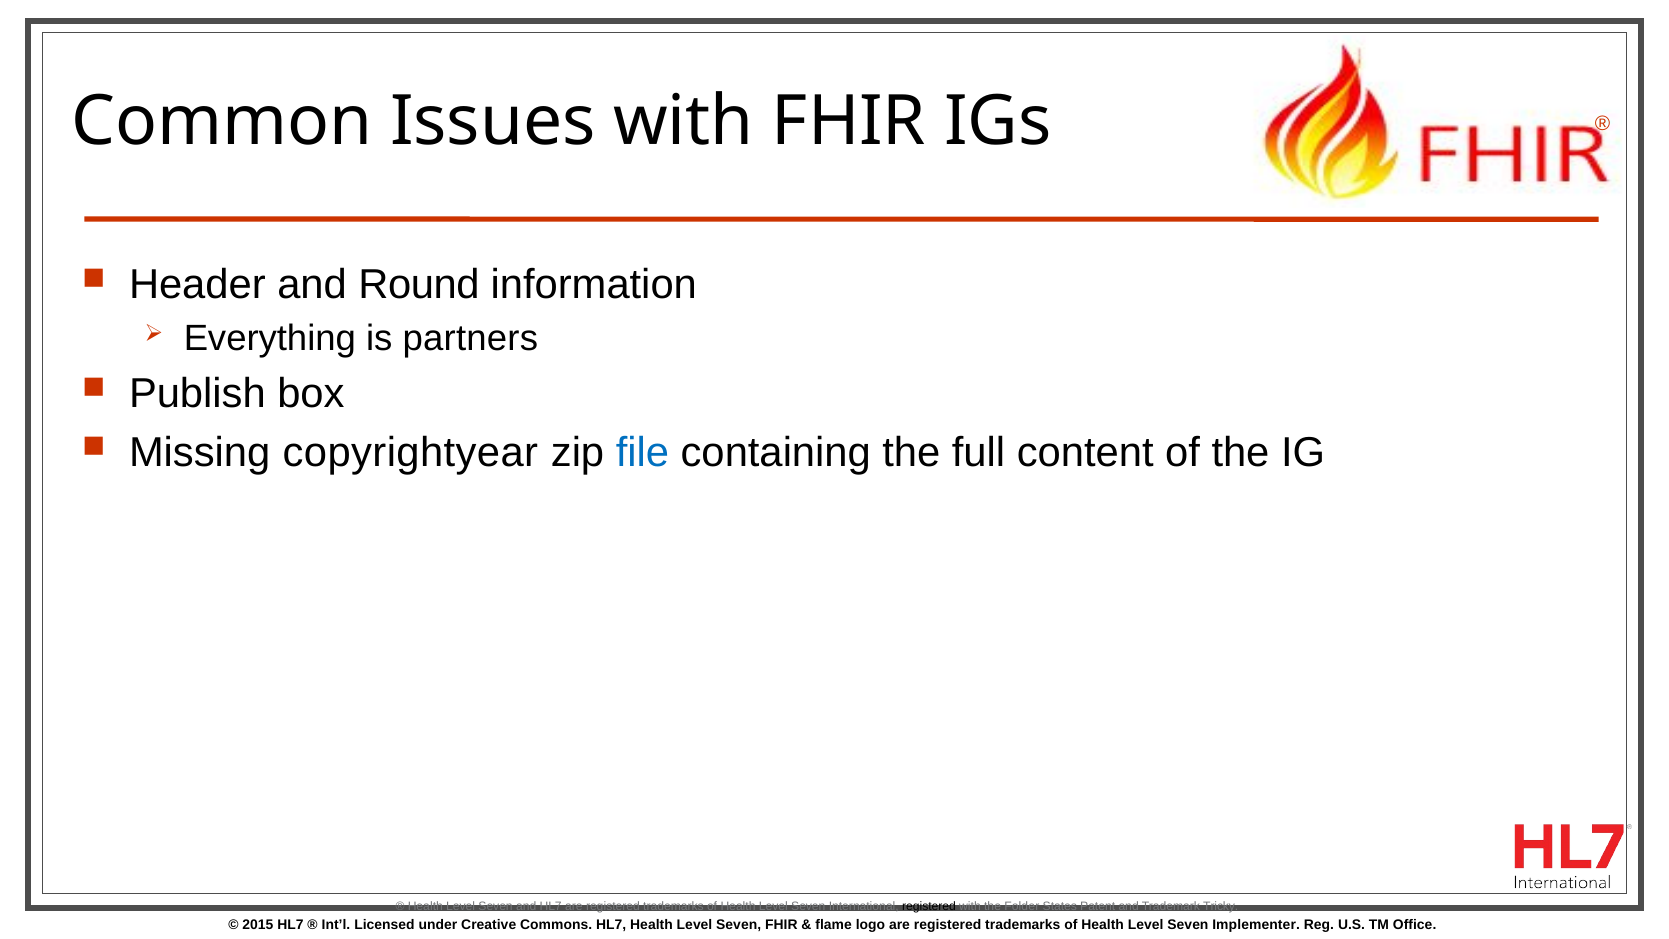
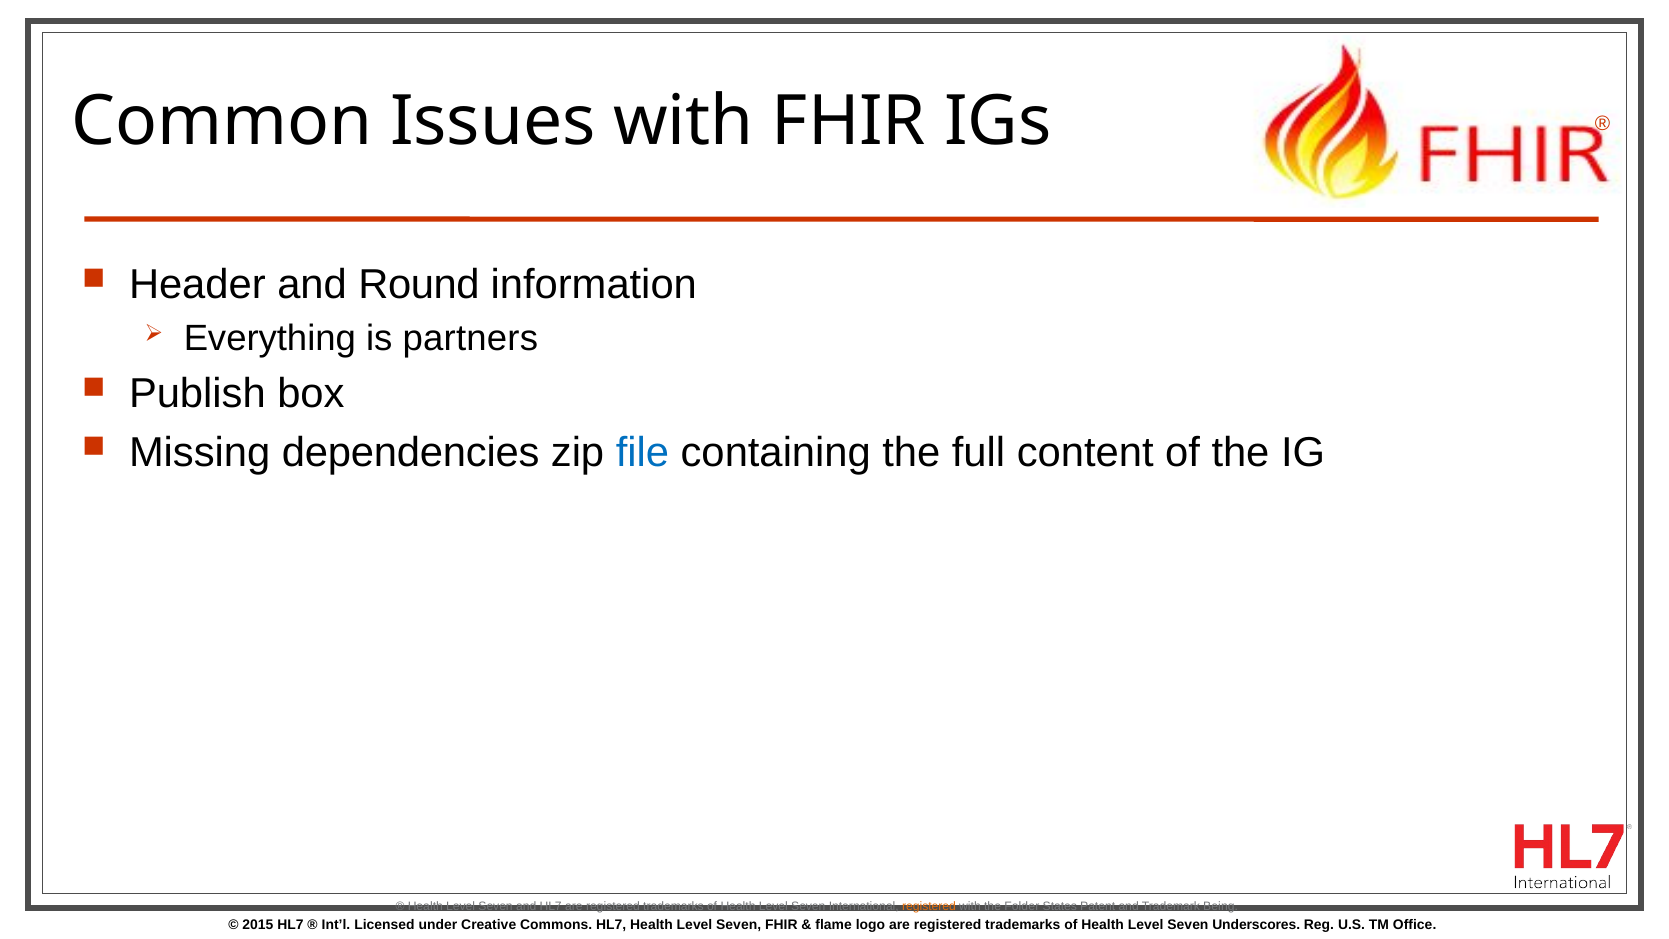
copyrightyear: copyrightyear -> dependencies (411, 452)
registered colour: black -> orange (929, 906)
Tricky: Tricky -> Being (1221, 906)
Implementer: Implementer -> Underscores (1256, 925)
